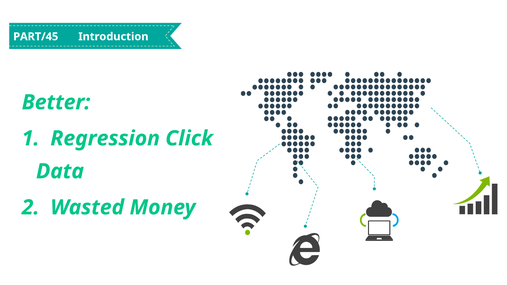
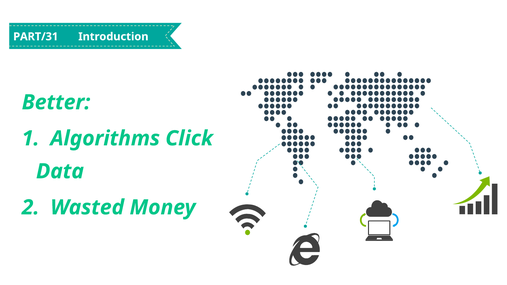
PART/45: PART/45 -> PART/31 (36, 37)
Regression: Regression -> Algorithms (105, 138)
